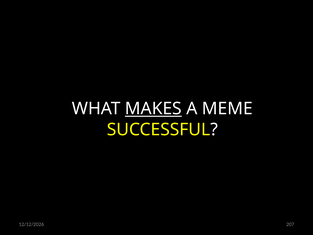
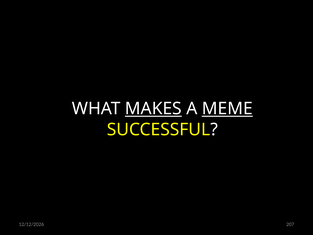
MEME underline: none -> present (227, 109)
